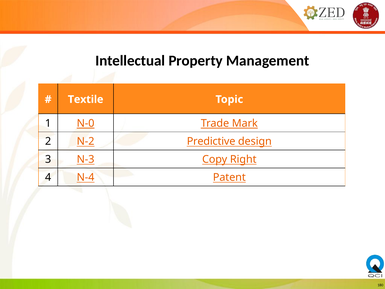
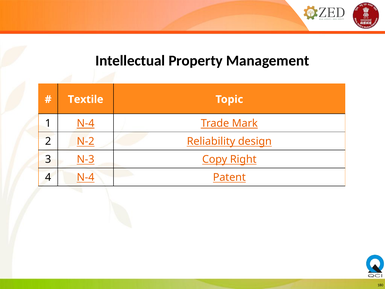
1 N-0: N-0 -> N-4 (86, 123)
Predictive: Predictive -> Reliability (211, 141)
